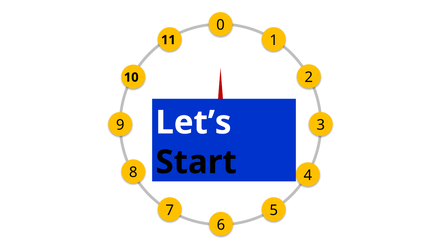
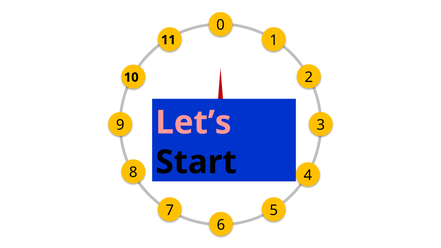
Let’s colour: white -> pink (193, 123)
